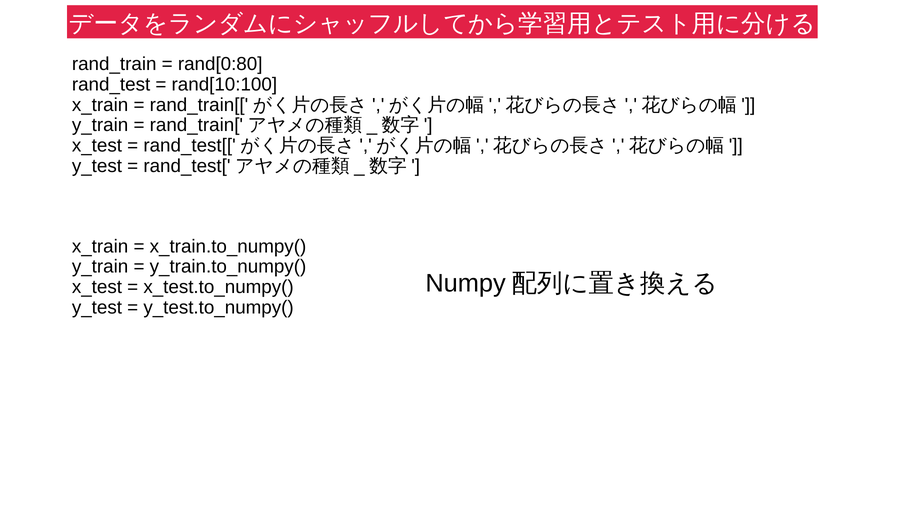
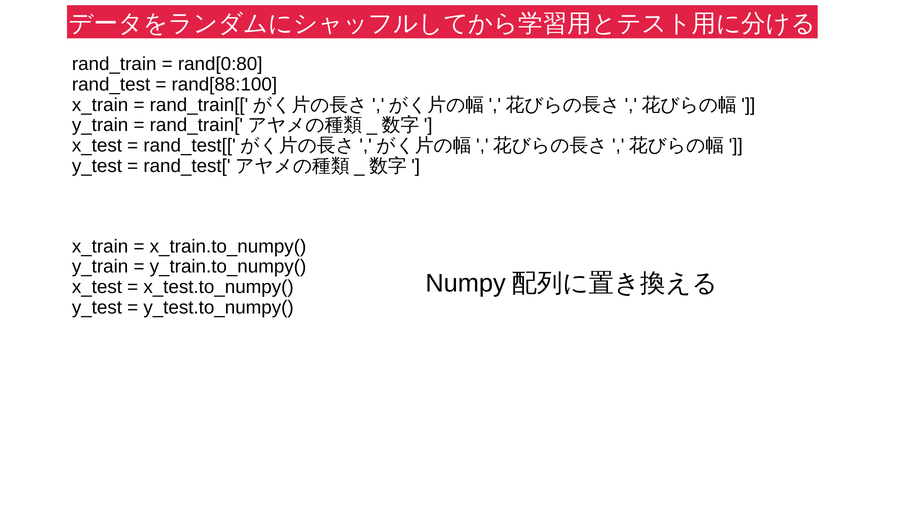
rand[10:100: rand[10:100 -> rand[88:100 (224, 85)
